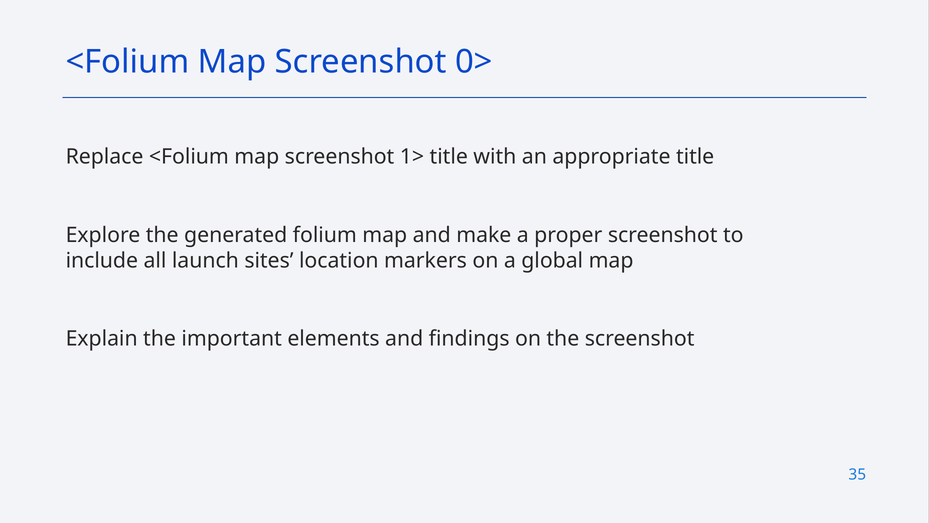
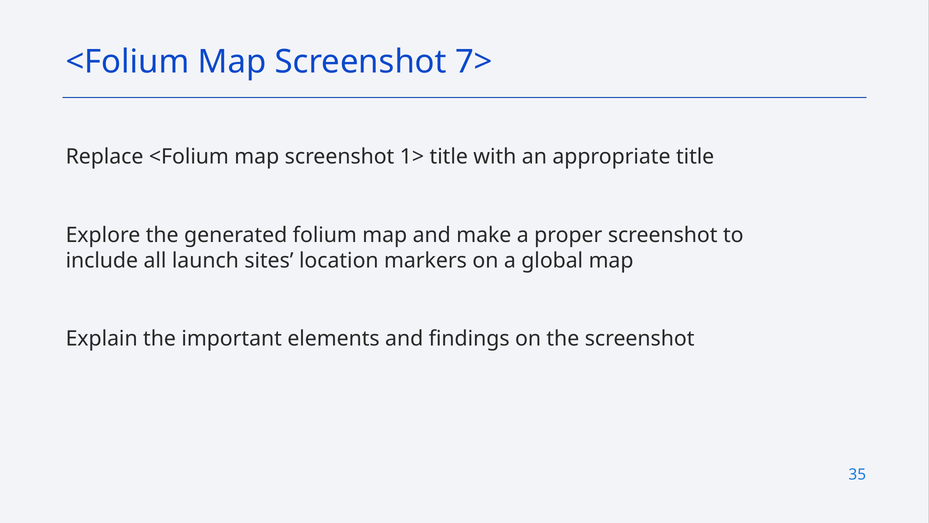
0>: 0> -> 7> (474, 62)
